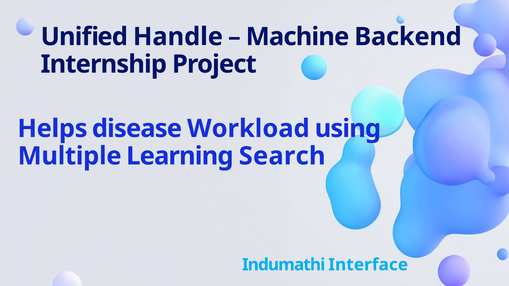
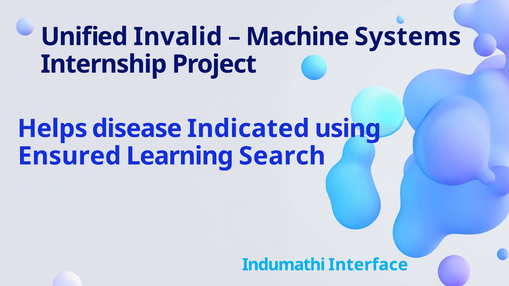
Handle: Handle -> Invalid (178, 37)
Backend: Backend -> Systems (408, 37)
Workload: Workload -> Indicated (248, 129)
Multiple: Multiple -> Ensured (69, 156)
